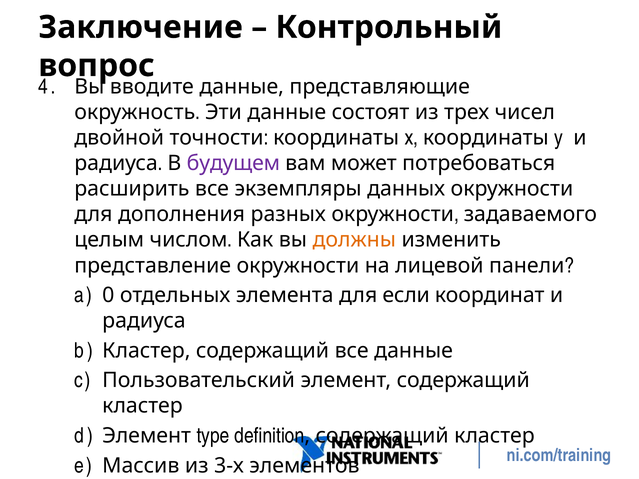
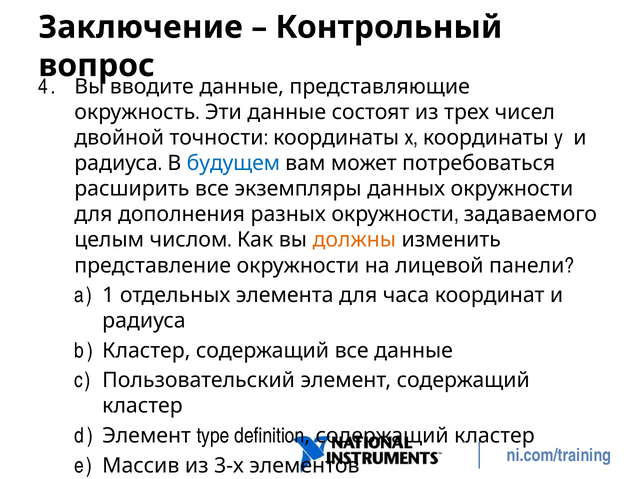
будущем colour: purple -> blue (233, 163)
0: 0 -> 1 (108, 295)
если: если -> часа (406, 295)
